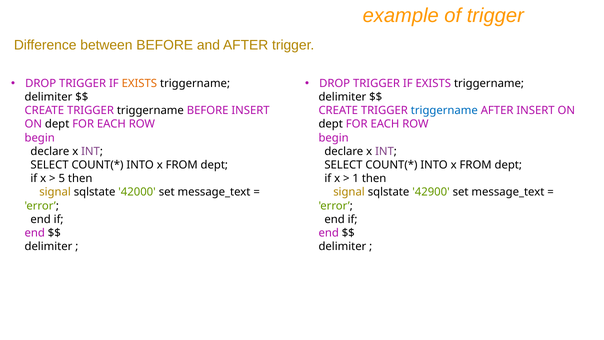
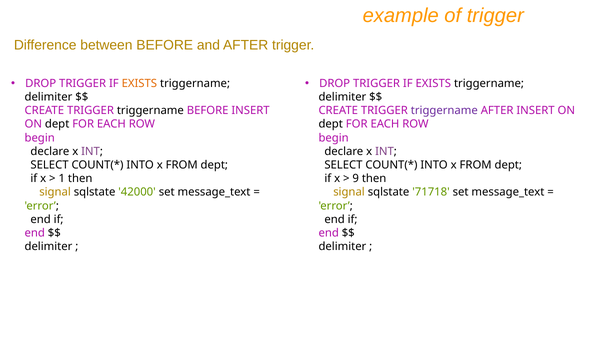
triggername colour: blue -> purple (444, 111)
5: 5 -> 1 (62, 178)
1: 1 -> 9 (356, 178)
42900: 42900 -> 71718 (431, 192)
